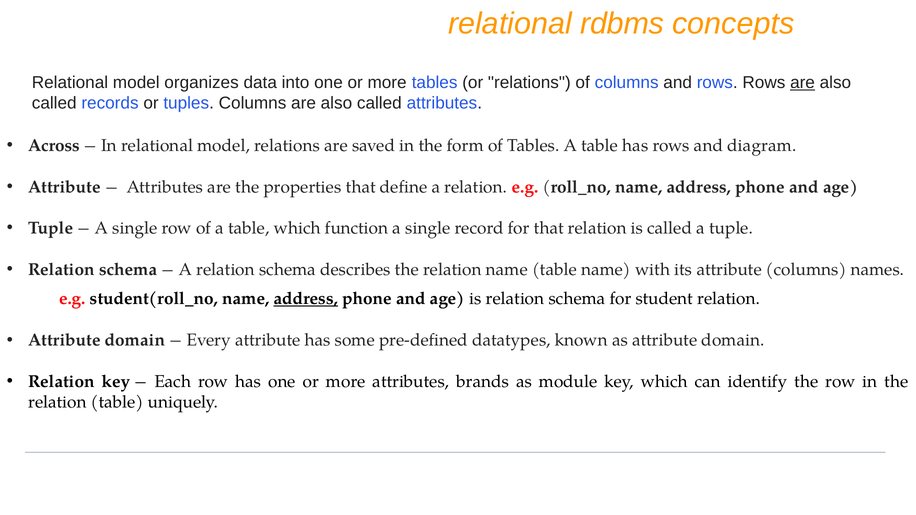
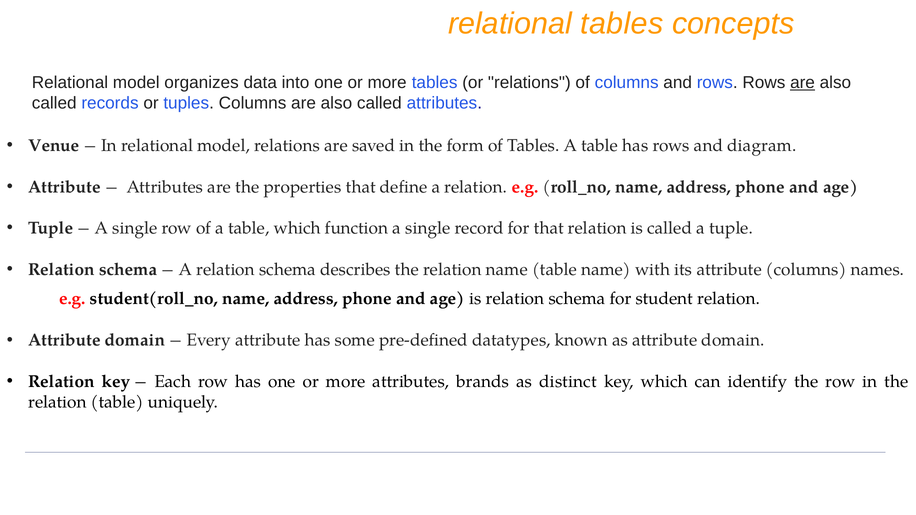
relational rdbms: rdbms -> tables (622, 24)
Across: Across -> Venue (54, 146)
address underline: present -> none (306, 299)
module: module -> distinct (568, 382)
